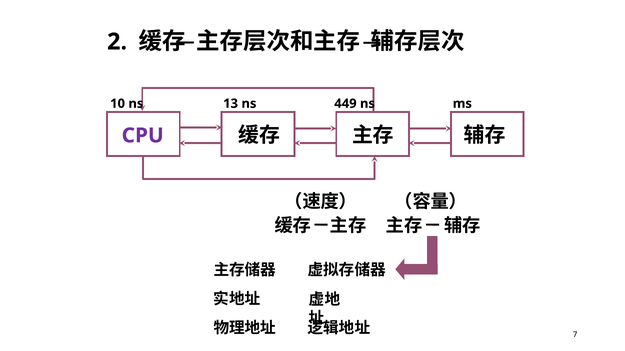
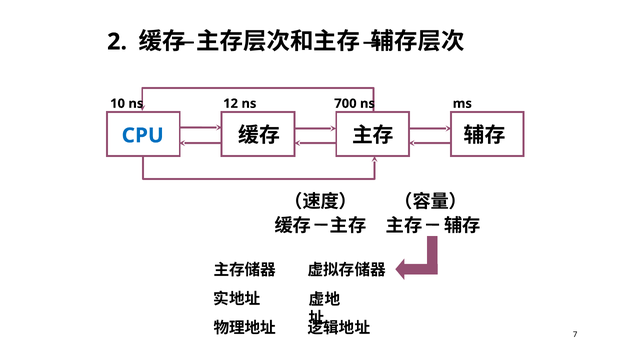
13: 13 -> 12 (231, 104)
449: 449 -> 700 (345, 104)
CPU colour: purple -> blue (143, 136)
